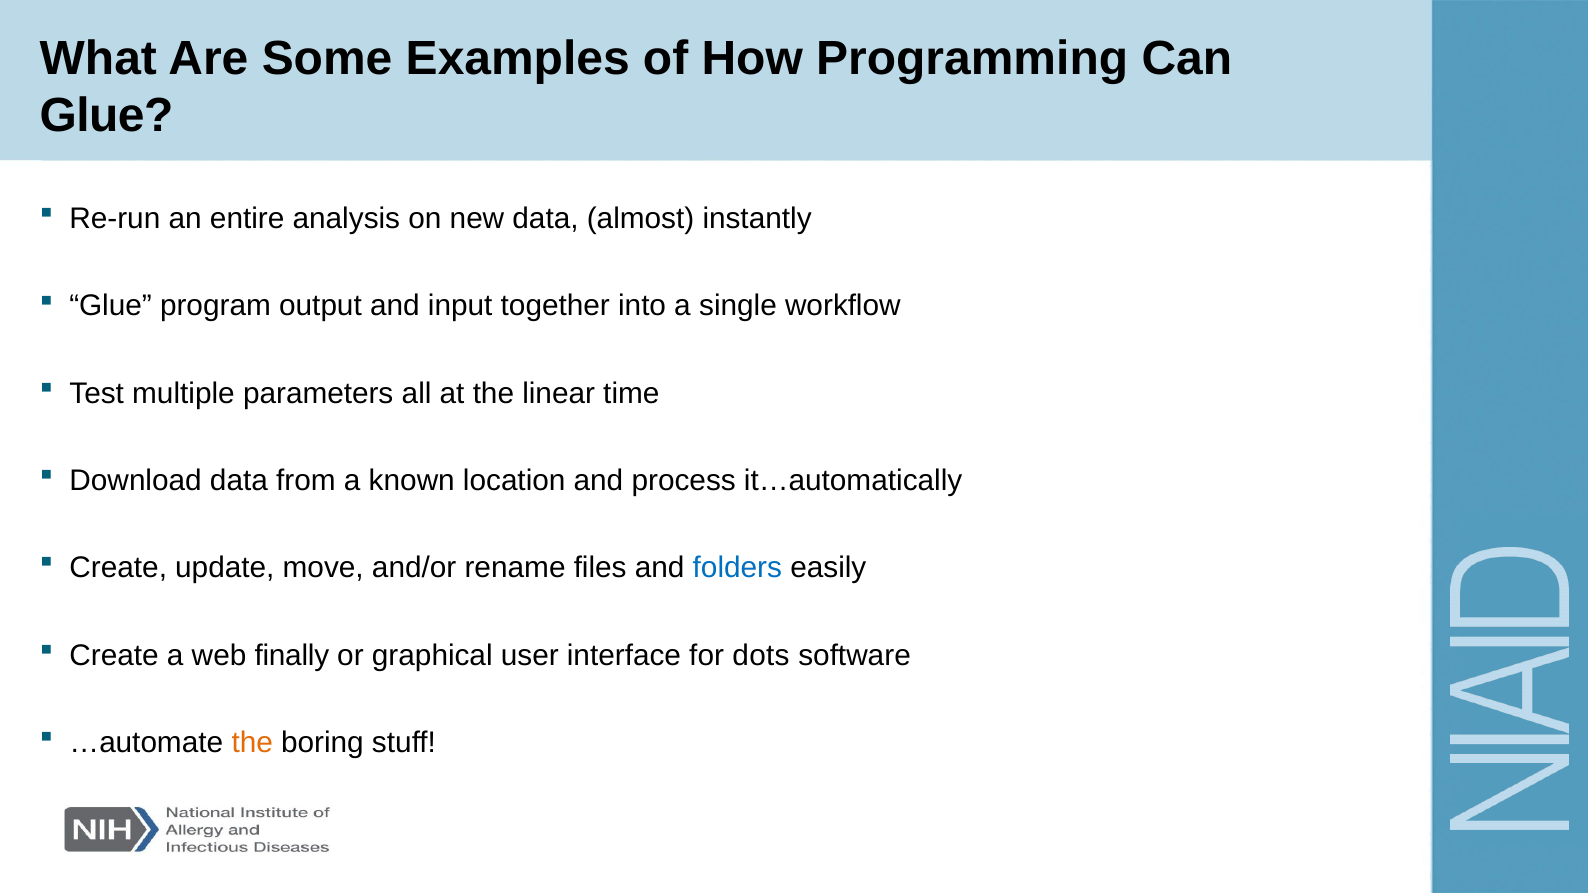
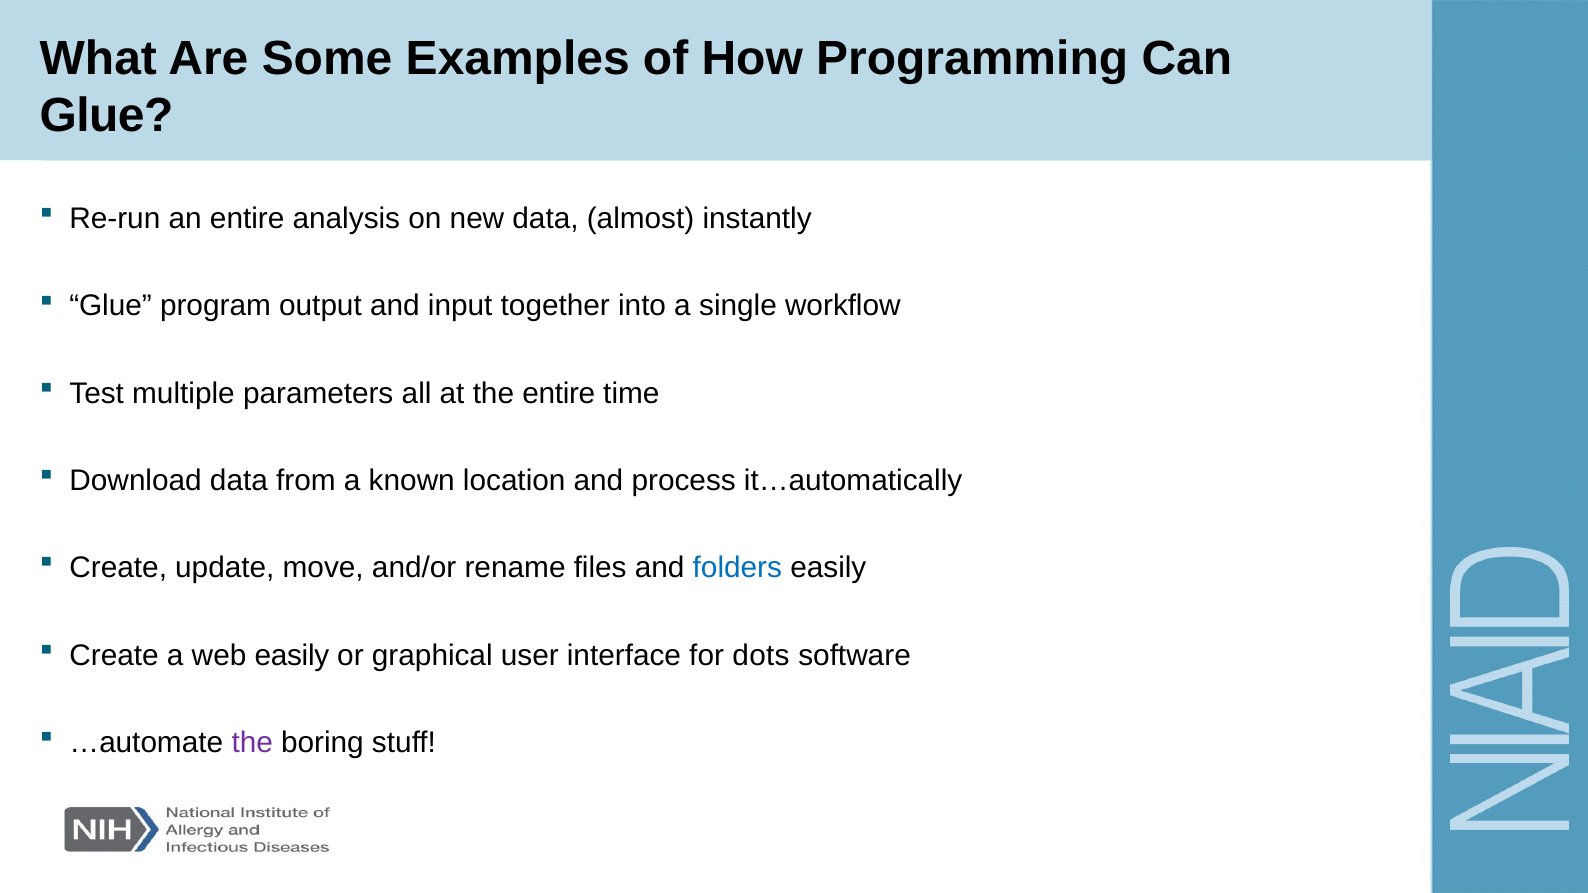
the linear: linear -> entire (559, 393)
web finally: finally -> easily (292, 655)
the colour: orange -> purple (252, 743)
